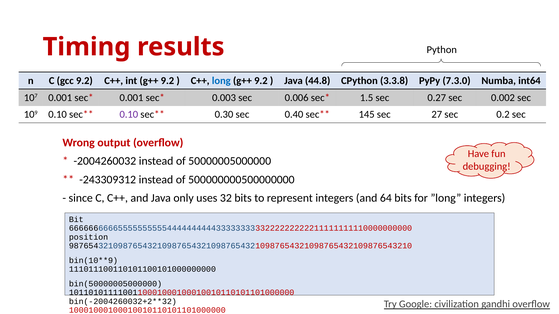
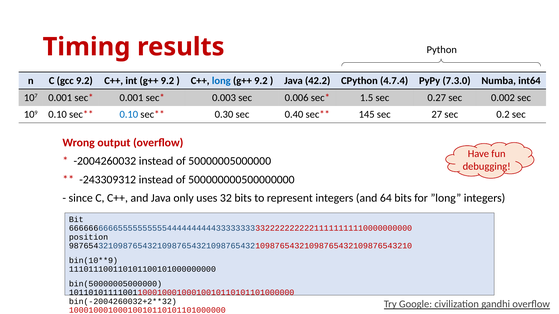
44.8: 44.8 -> 42.2 (318, 81)
3.3.8: 3.3.8 -> 4.7.4 (394, 81)
0.10 colour: purple -> blue (129, 115)
